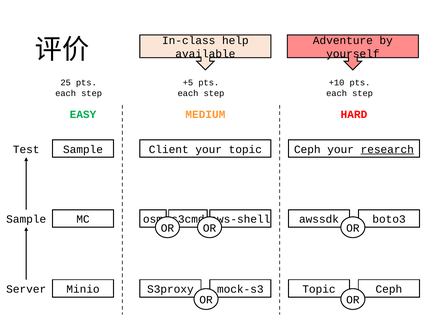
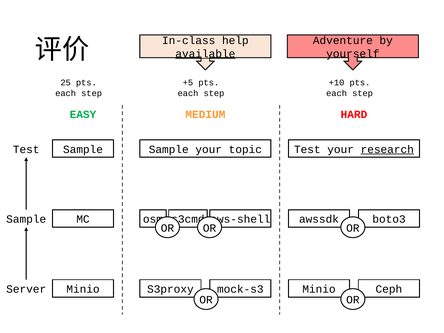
available underline: none -> present (205, 54)
Sample Client: Client -> Sample (169, 149)
Ceph: Ceph -> Test (307, 149)
S3proxy Topic: Topic -> Minio (319, 289)
